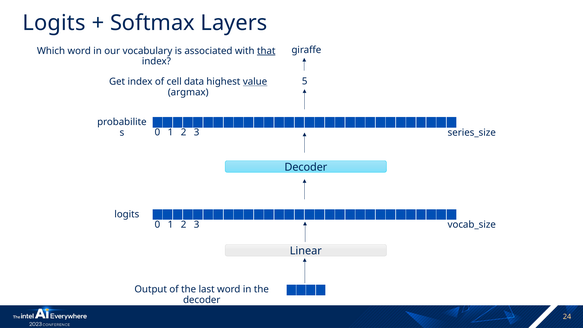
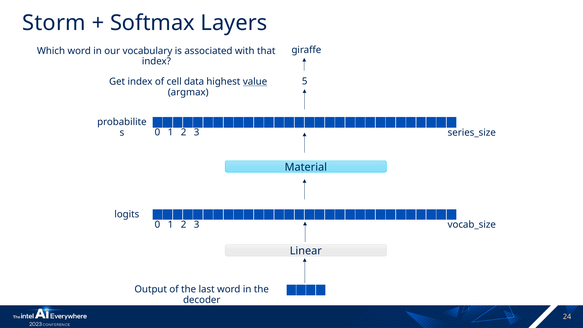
Logits: Logits -> Storm (54, 23)
that underline: present -> none (266, 51)
Decoder: Decoder -> Material (306, 167)
